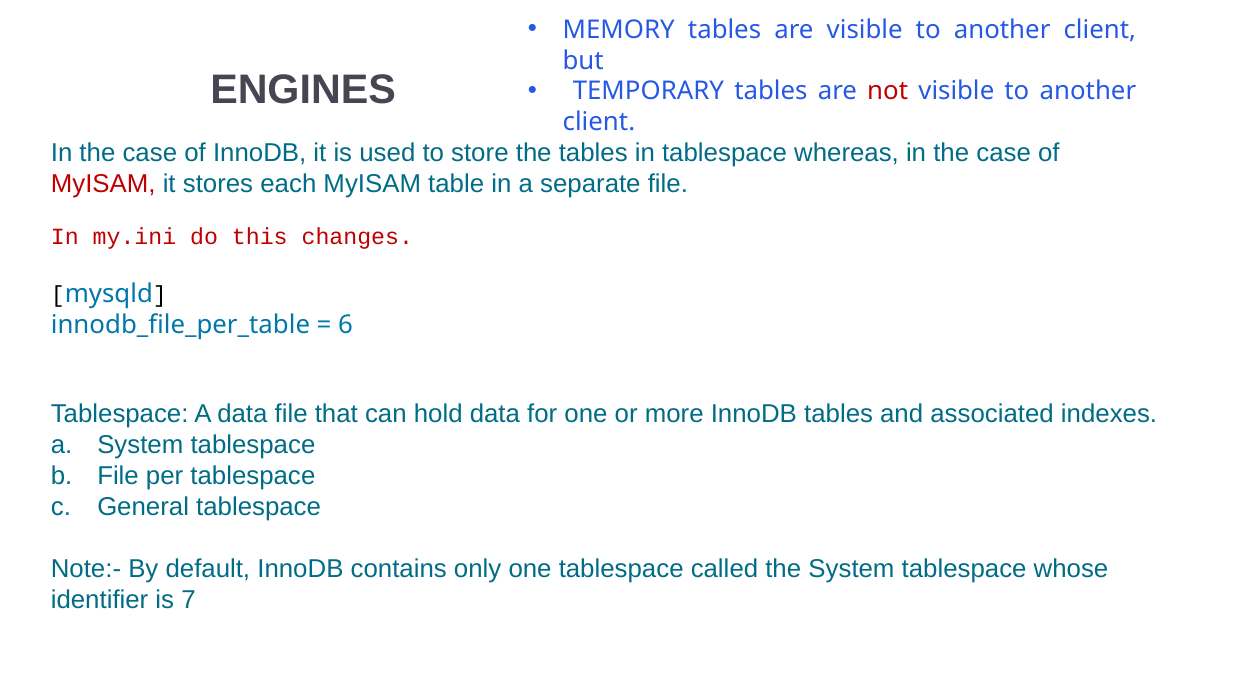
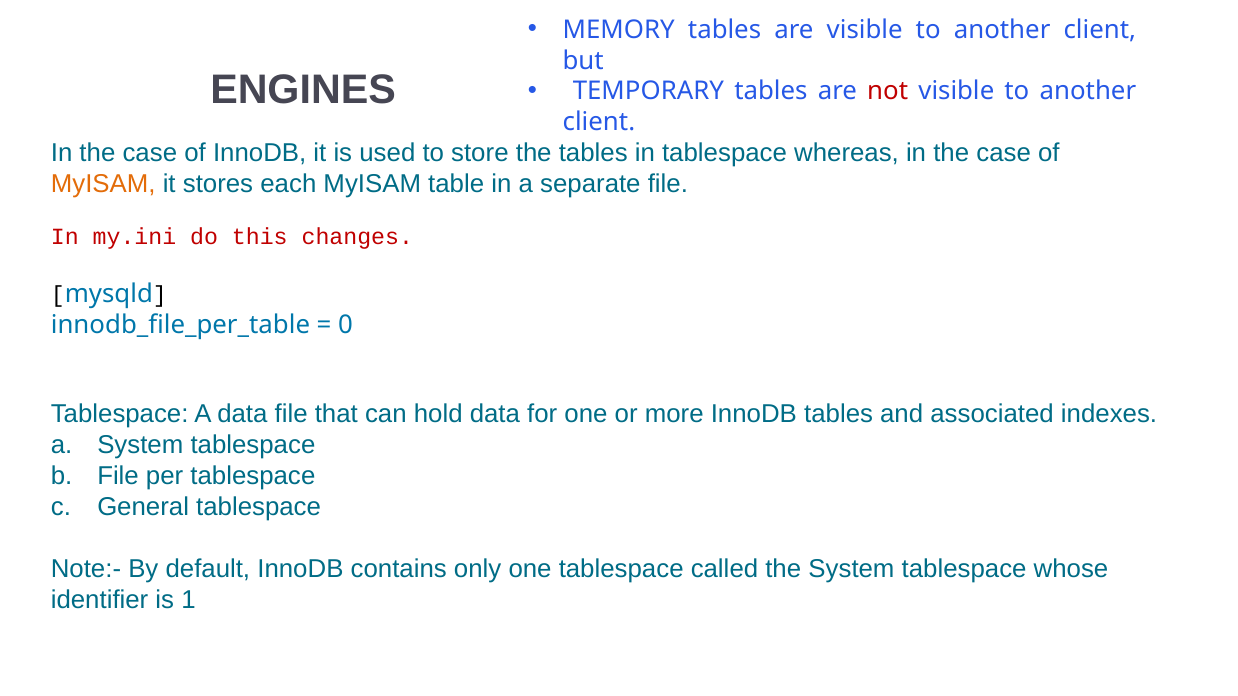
MyISAM colour: red -> orange (103, 184)
6: 6 -> 0 (346, 325)
7: 7 -> 1 (188, 600)
